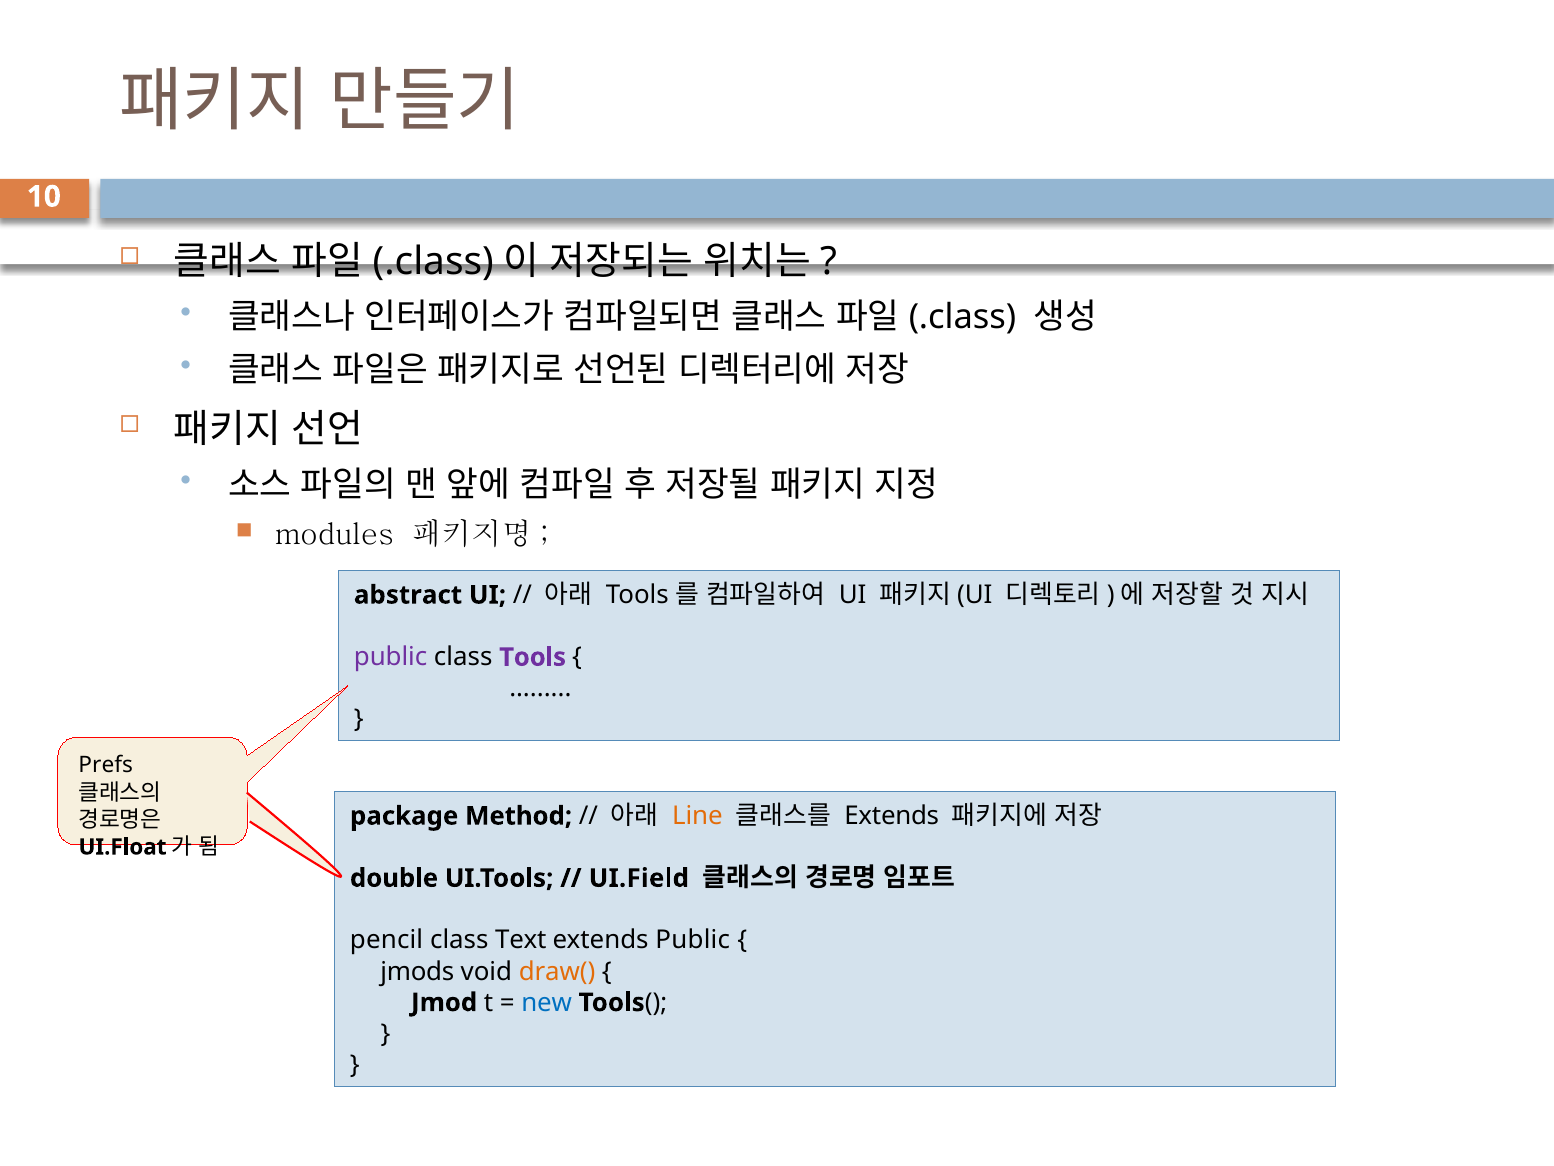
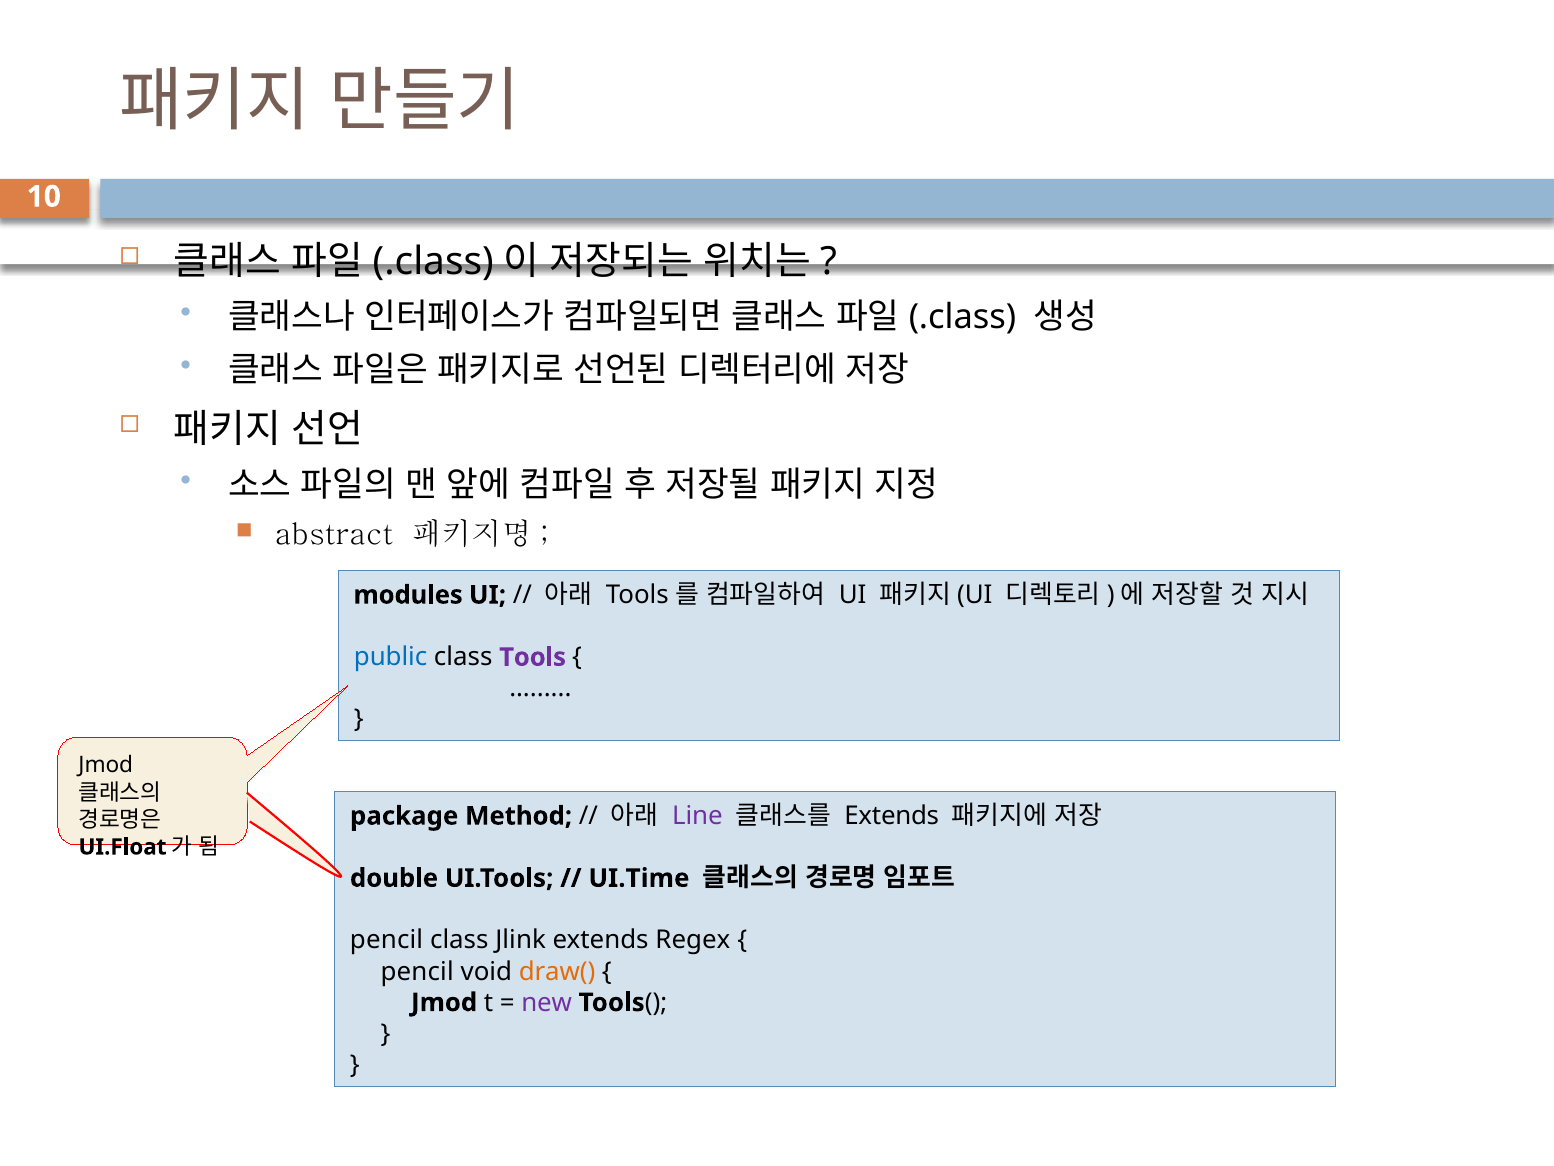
modules: modules -> abstract (334, 535)
abstract: abstract -> modules (408, 595)
public colour: purple -> blue (391, 657)
Prefs: Prefs -> Jmod (106, 765)
Line colour: orange -> purple (697, 816)
UI.Field: UI.Field -> UI.Time (639, 878)
Text: Text -> Jlink (521, 940)
extends Public: Public -> Regex (693, 940)
jmods: jmods -> pencil (417, 971)
new colour: blue -> purple (547, 1002)
